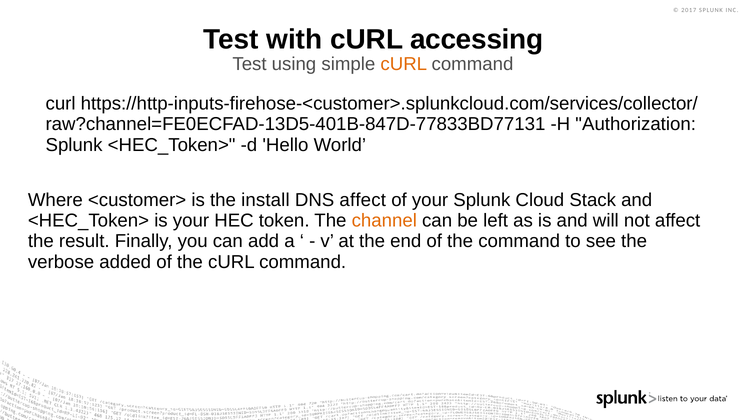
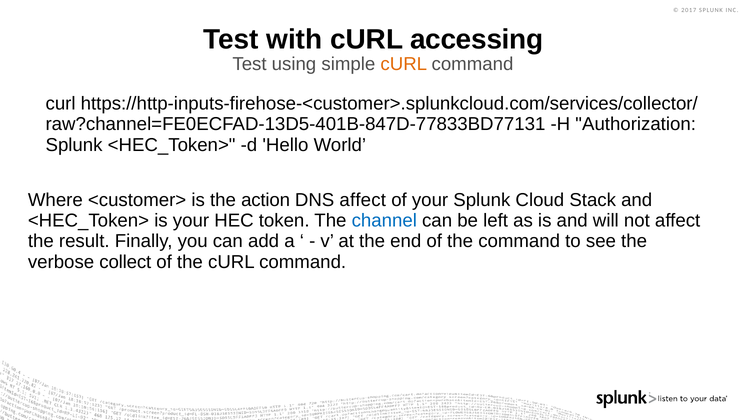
install: install -> action (266, 200)
channel colour: orange -> blue (384, 221)
added: added -> collect (125, 262)
